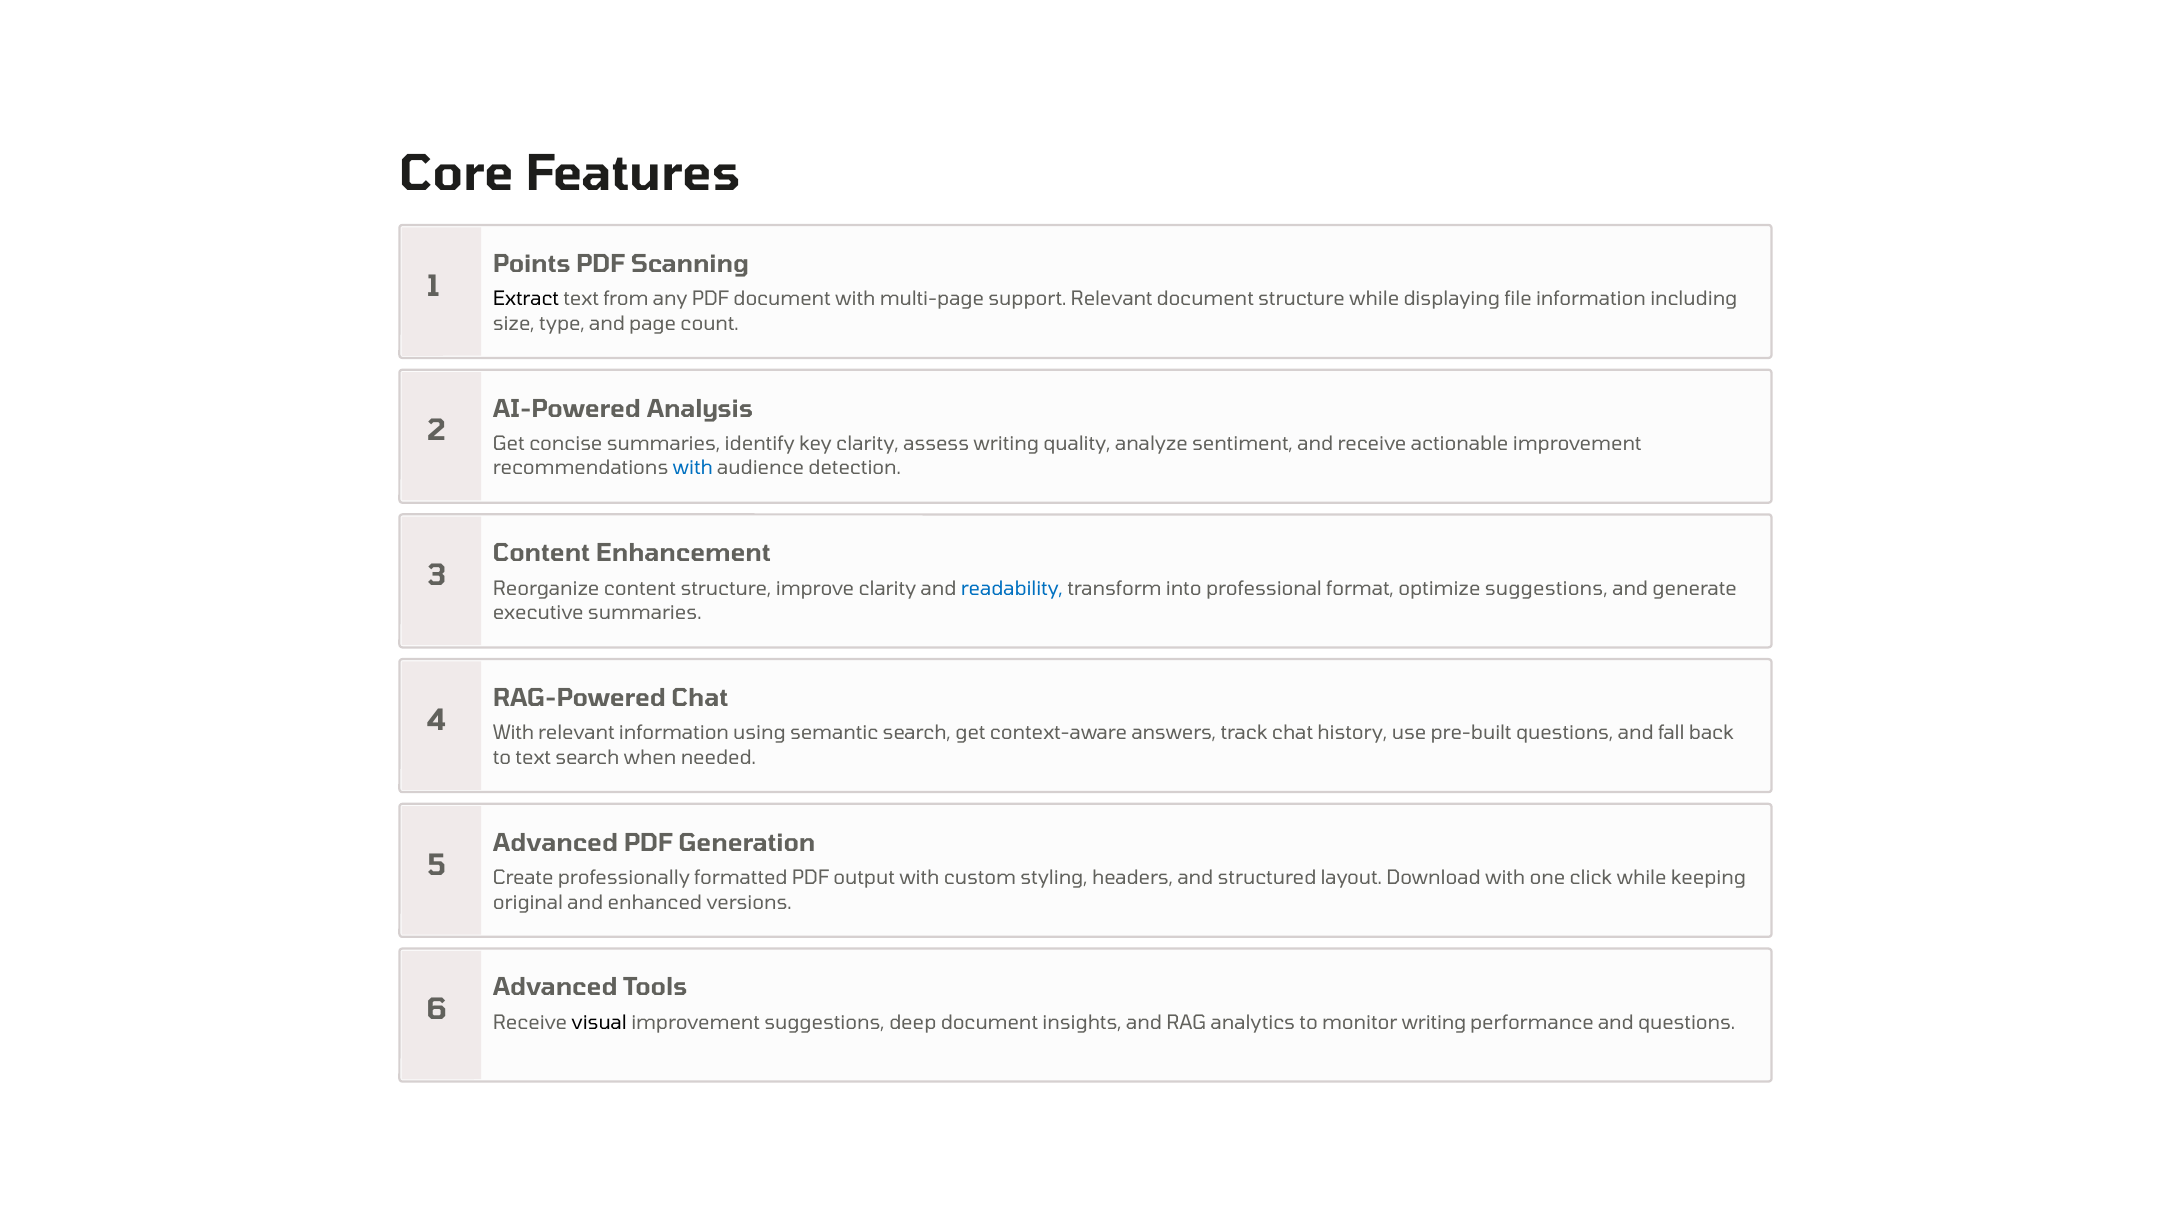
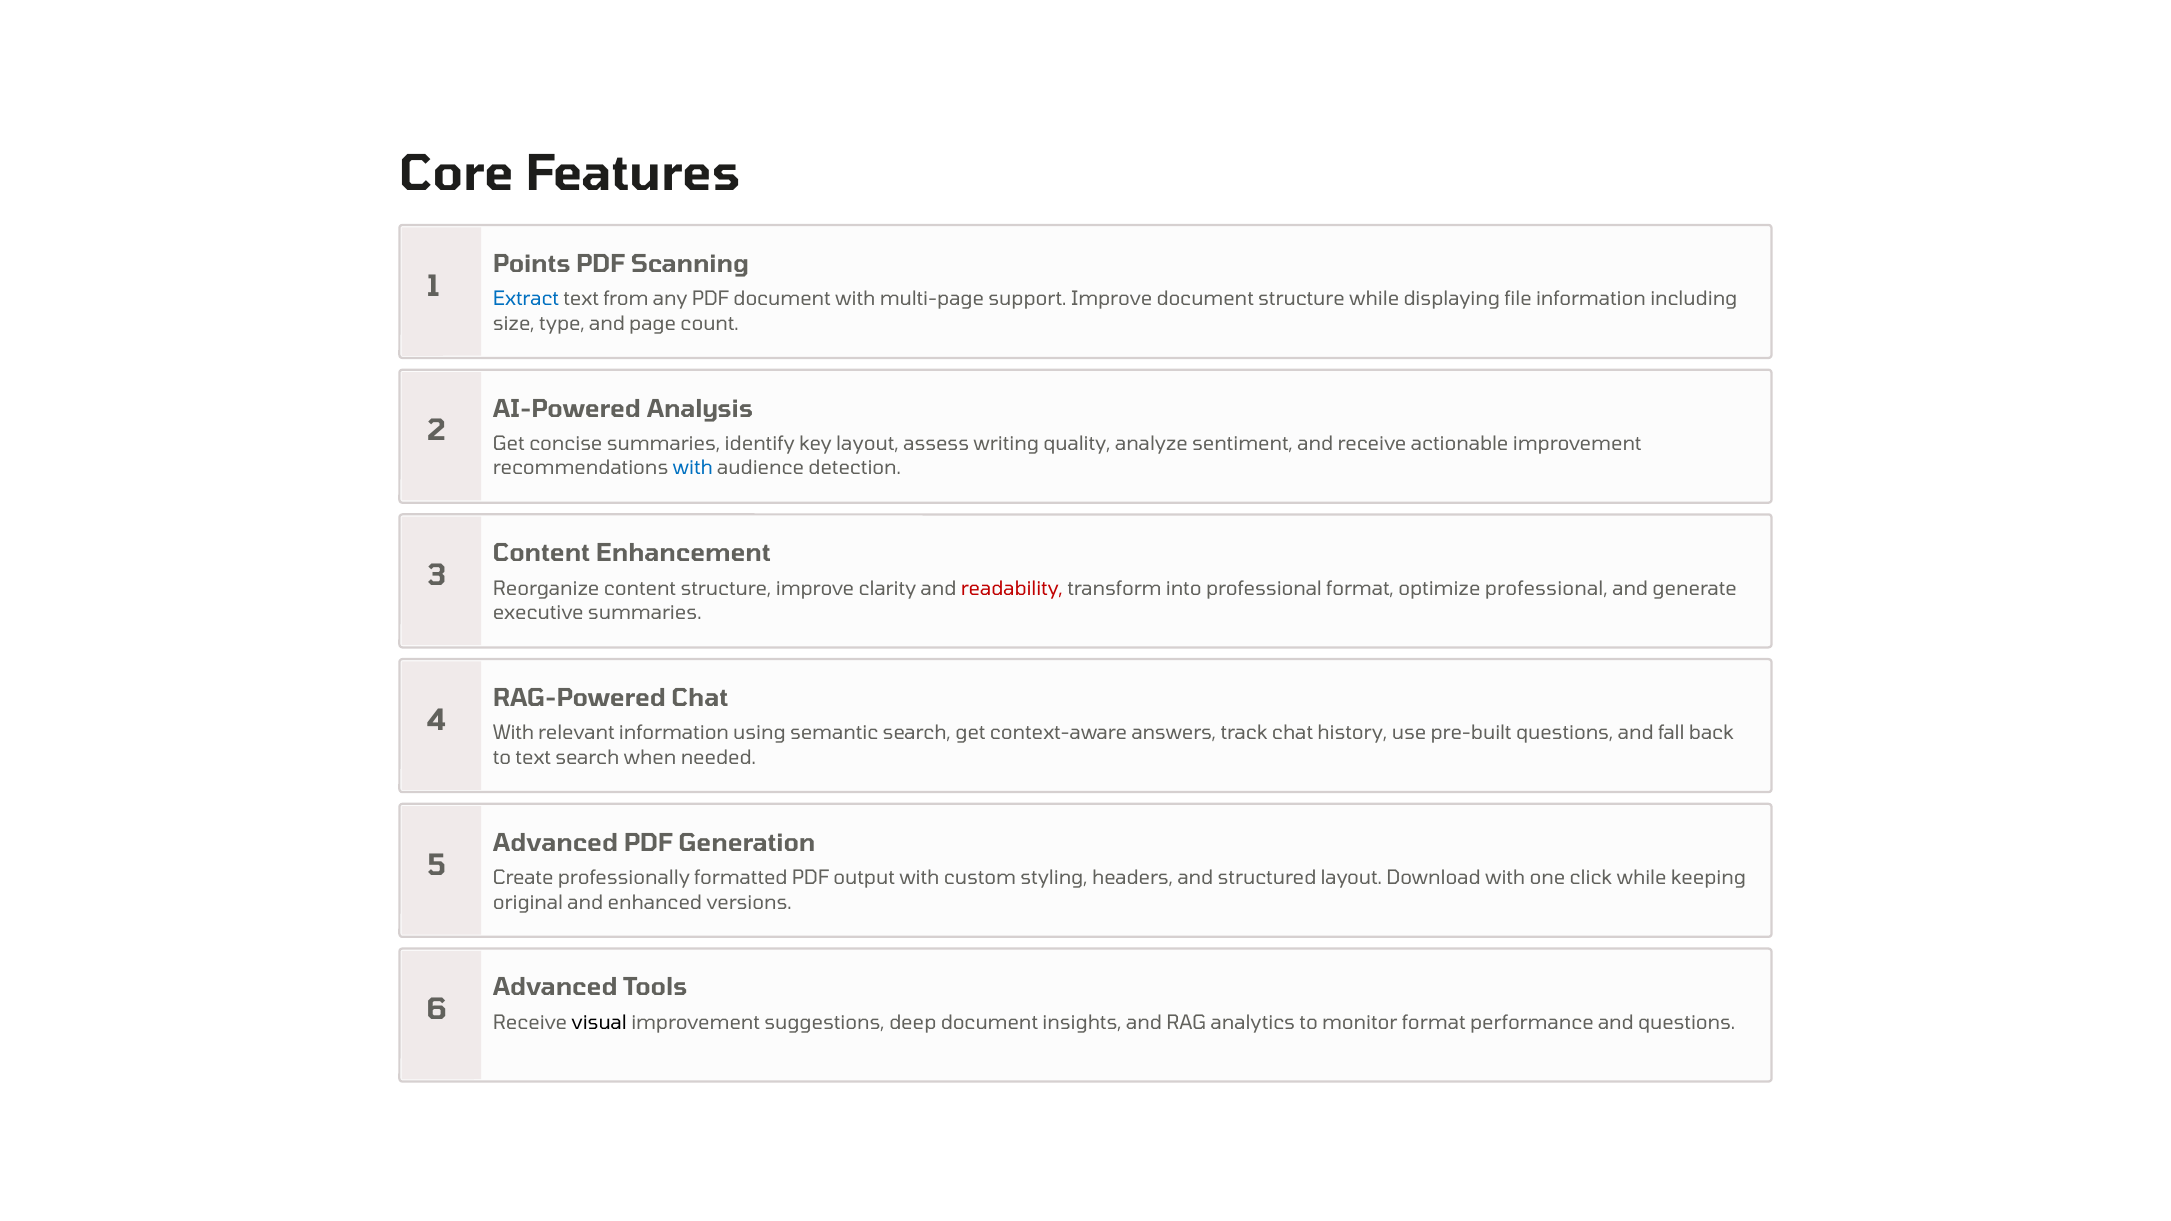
Extract colour: black -> blue (526, 299)
support Relevant: Relevant -> Improve (1112, 299)
key clarity: clarity -> layout (868, 444)
readability colour: blue -> red (1012, 589)
optimize suggestions: suggestions -> professional (1546, 589)
monitor writing: writing -> format (1434, 1023)
